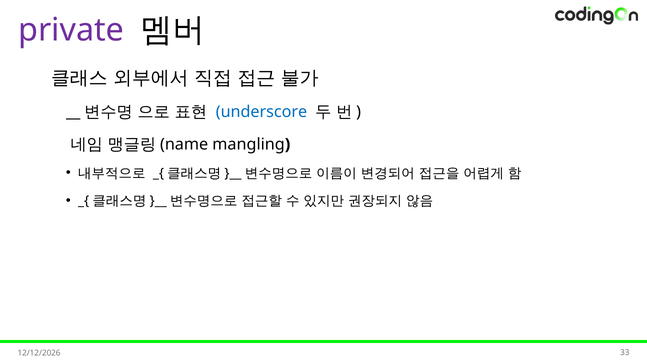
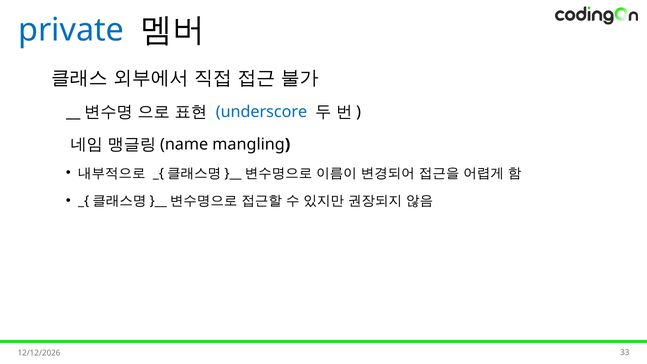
private colour: purple -> blue (71, 30)
